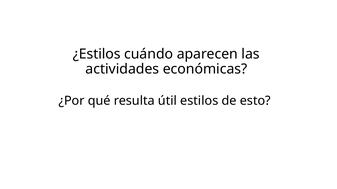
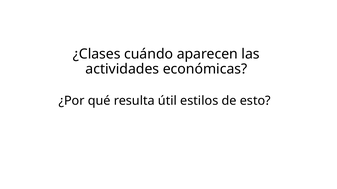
¿Estilos: ¿Estilos -> ¿Clases (97, 54)
